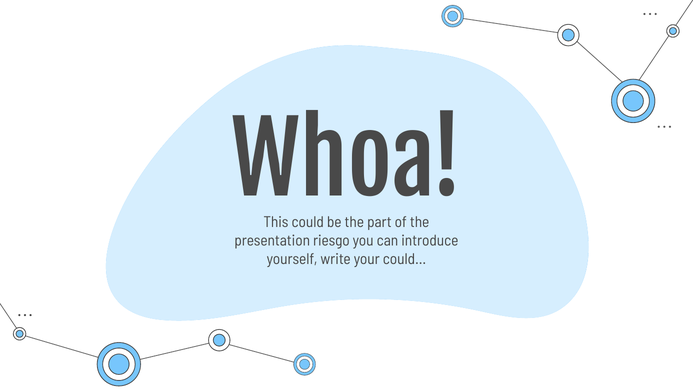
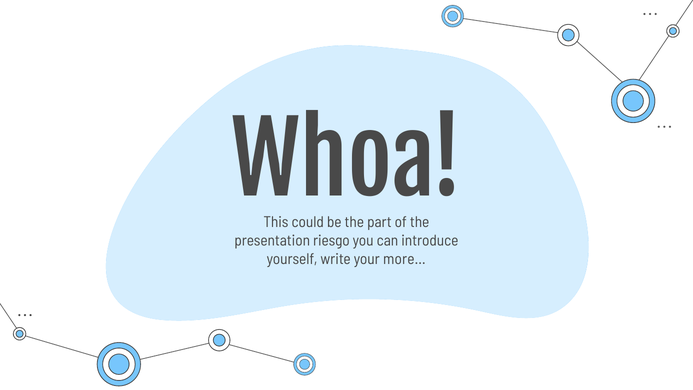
could…: could… -> more… (404, 259)
